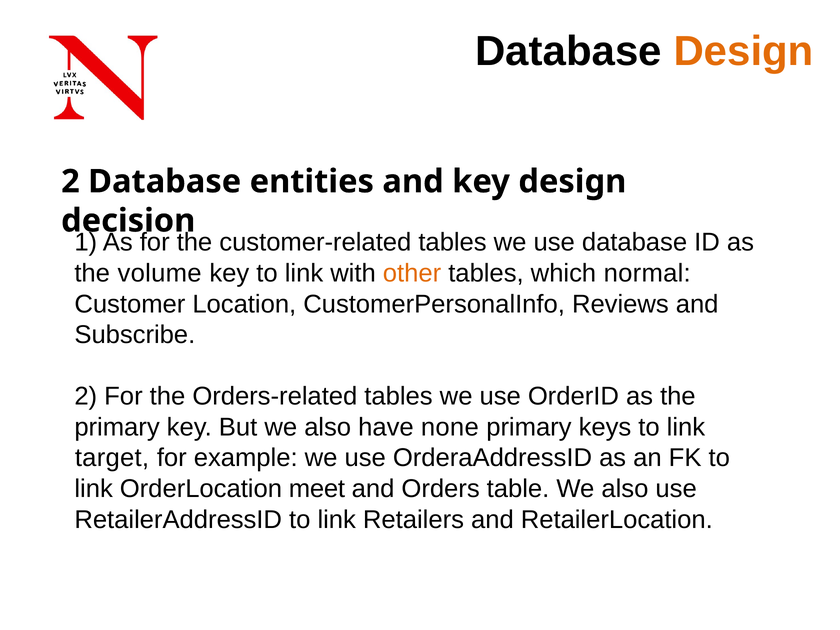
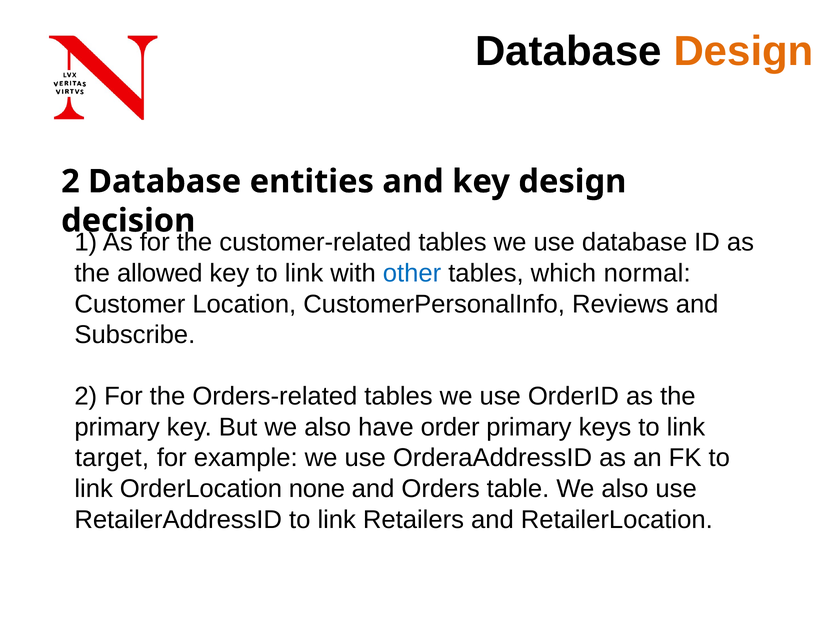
volume: volume -> allowed (160, 273)
other colour: orange -> blue (412, 273)
none: none -> order (450, 427)
meet: meet -> none (317, 489)
